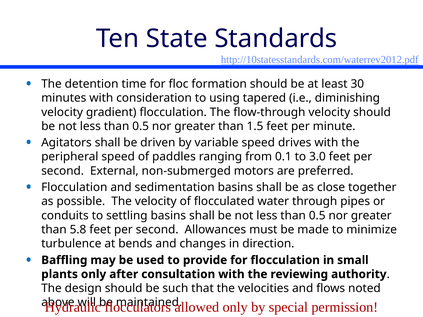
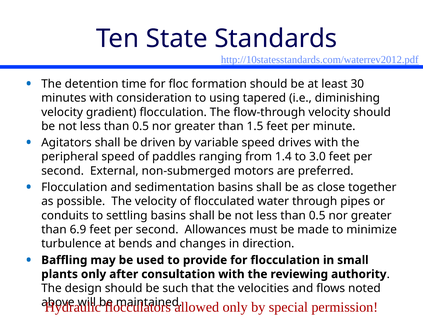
0.1: 0.1 -> 1.4 (283, 157)
5.8: 5.8 -> 6.9 (78, 230)
